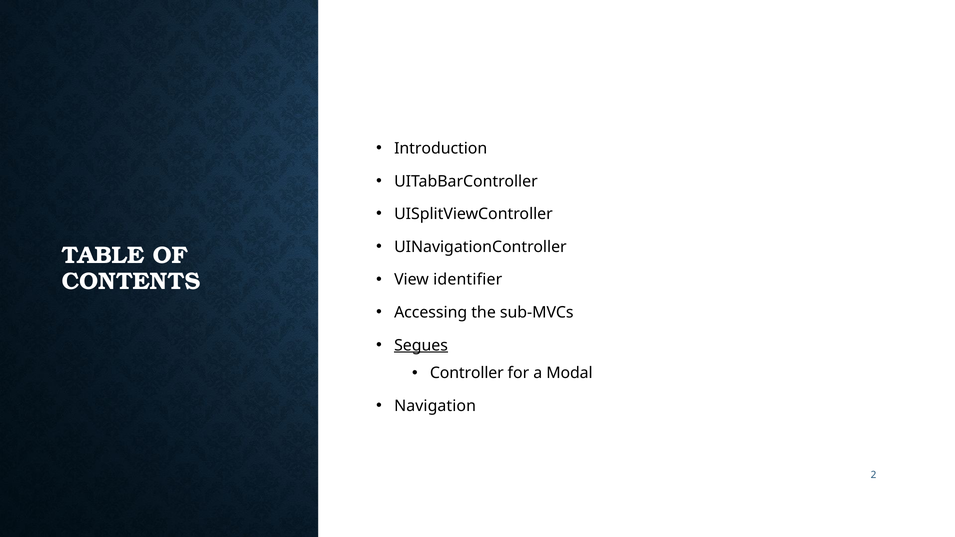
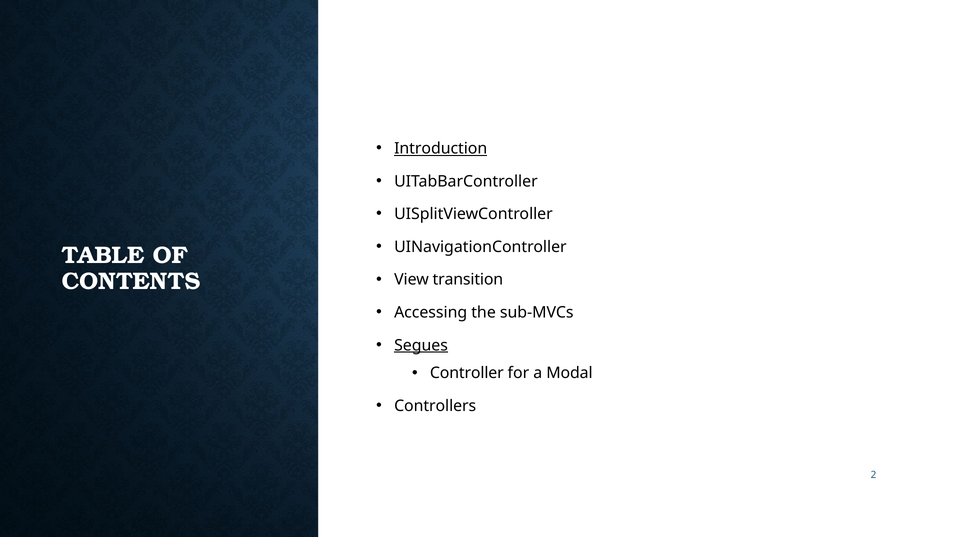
Introduction underline: none -> present (441, 149)
identifier: identifier -> transition (468, 280)
Navigation: Navigation -> Controllers (435, 406)
